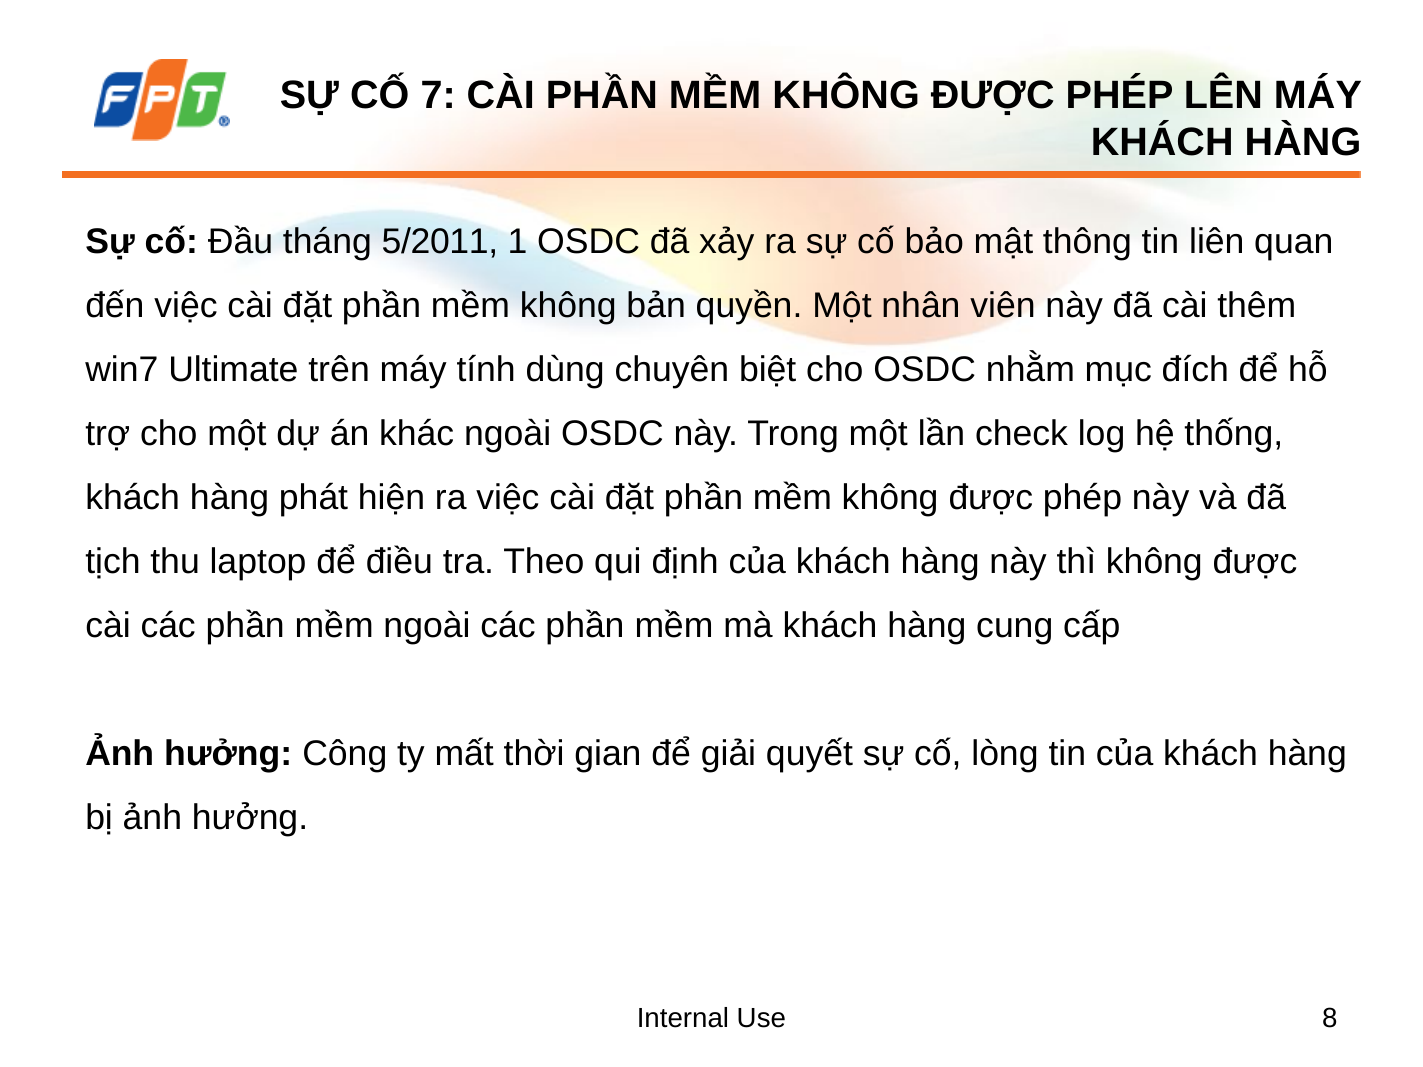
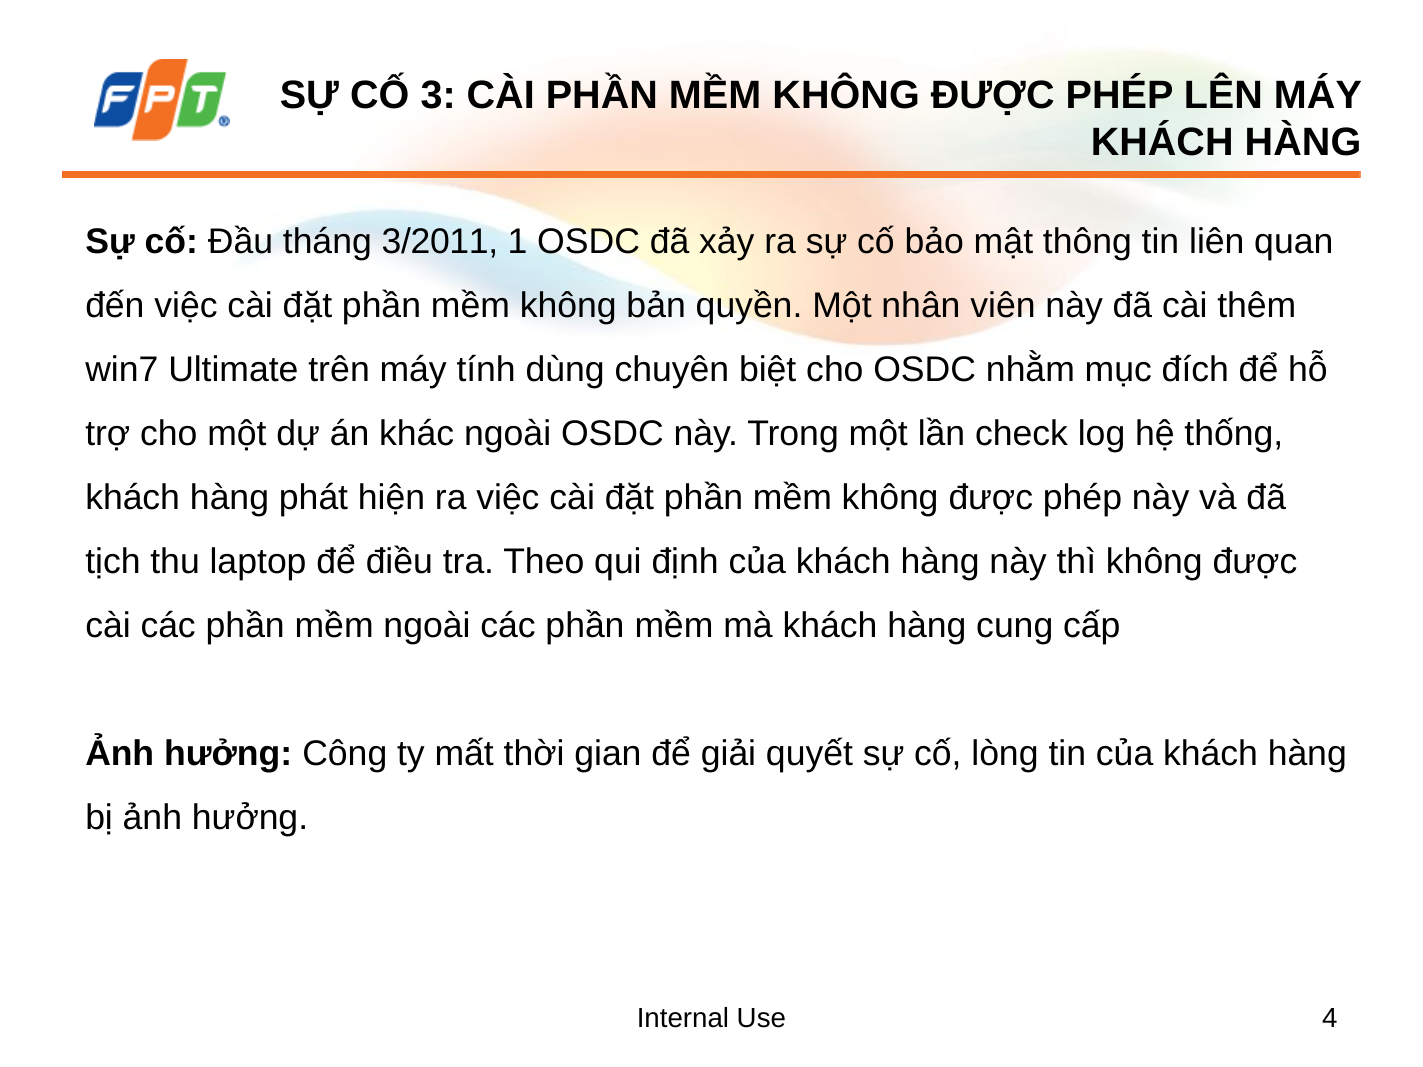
7: 7 -> 3 (438, 95)
5/2011: 5/2011 -> 3/2011 (440, 242)
8: 8 -> 4 (1330, 1019)
